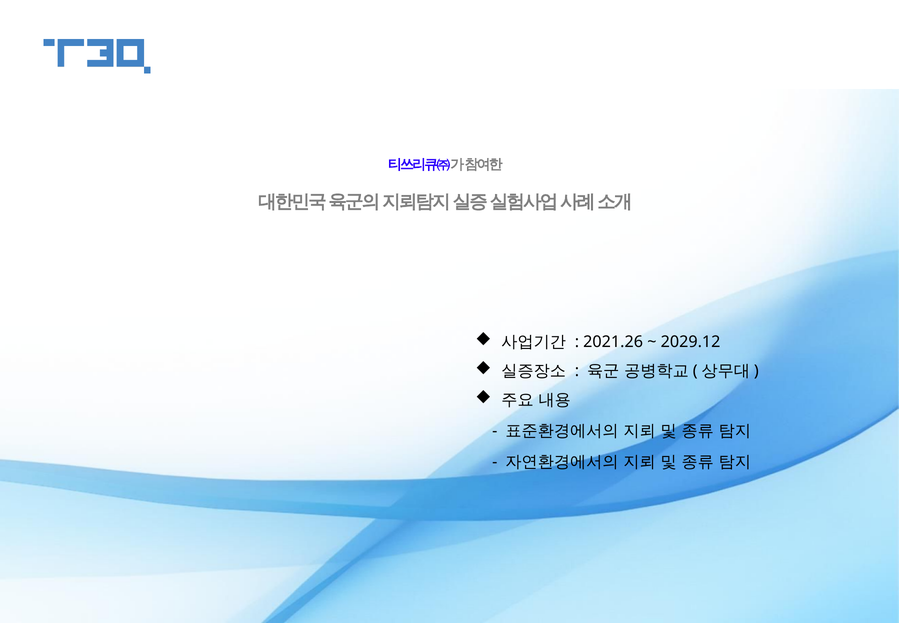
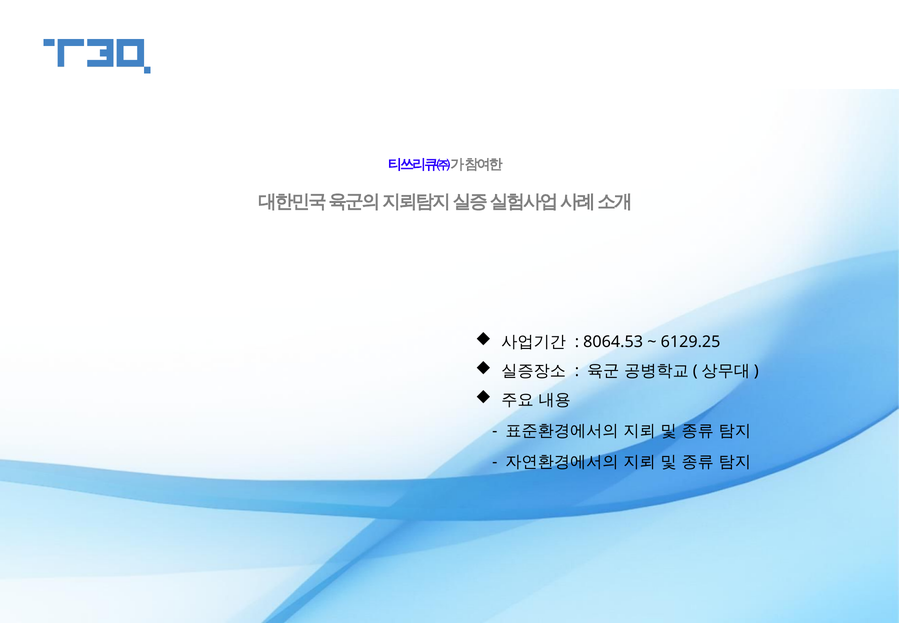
2021.26: 2021.26 -> 8064.53 (613, 342)
2029.12: 2029.12 -> 6129.25 (691, 342)
